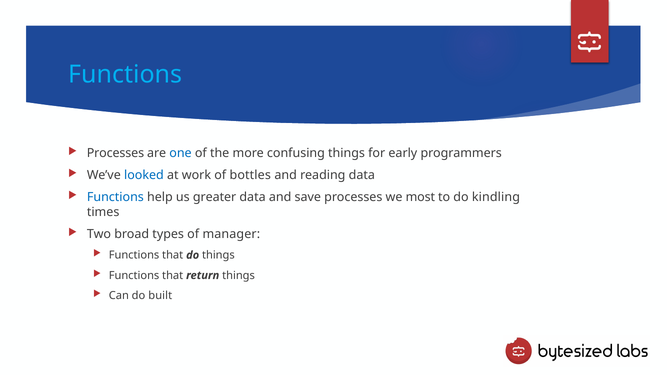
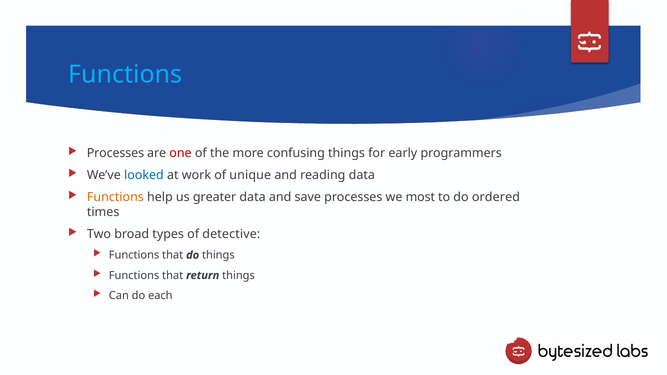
one colour: blue -> red (181, 153)
bottles: bottles -> unique (250, 175)
Functions colour: blue -> orange (115, 197)
kindling: kindling -> ordered (496, 197)
manager: manager -> detective (231, 234)
built: built -> each (160, 296)
